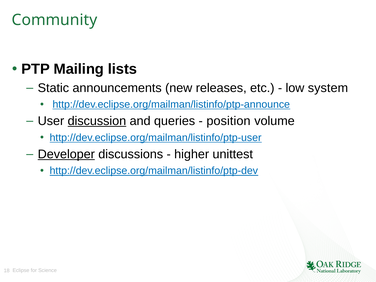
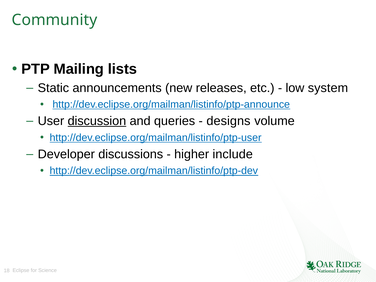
position: position -> designs (228, 121)
Developer underline: present -> none (66, 154)
unittest: unittest -> include (233, 154)
